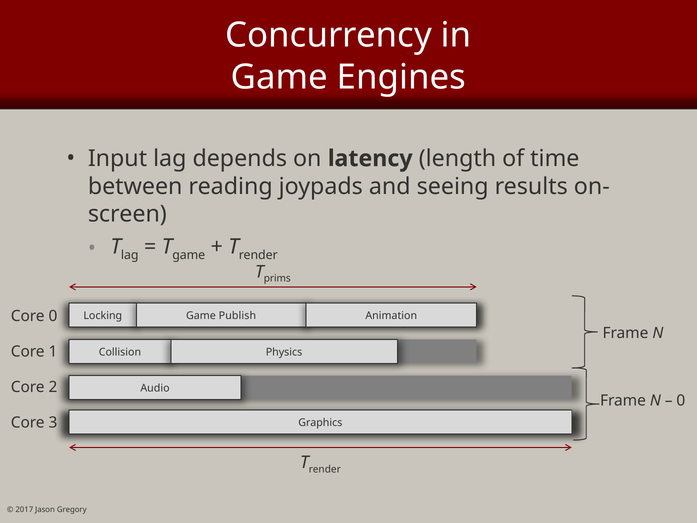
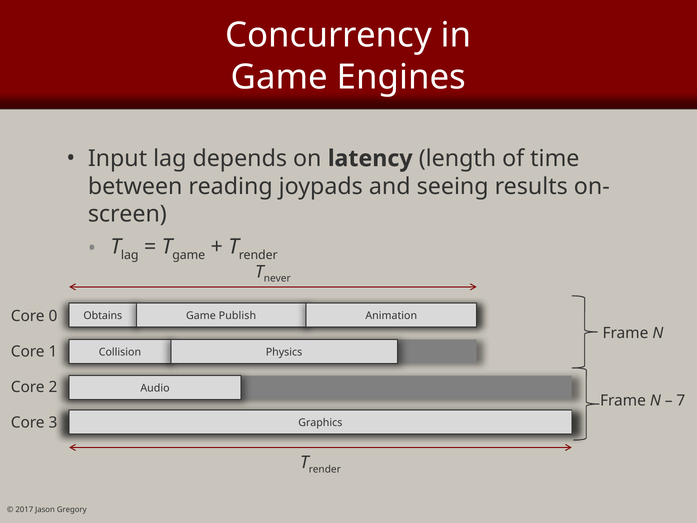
prims: prims -> never (277, 278)
Locking: Locking -> Obtains (103, 315)
0: 0 -> 7 (681, 400)
